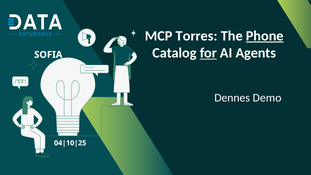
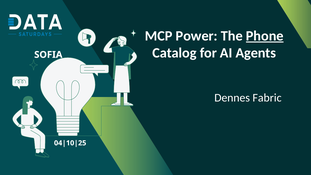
Torres: Torres -> Power (197, 36)
for underline: present -> none (208, 53)
Demo: Demo -> Fabric (267, 98)
